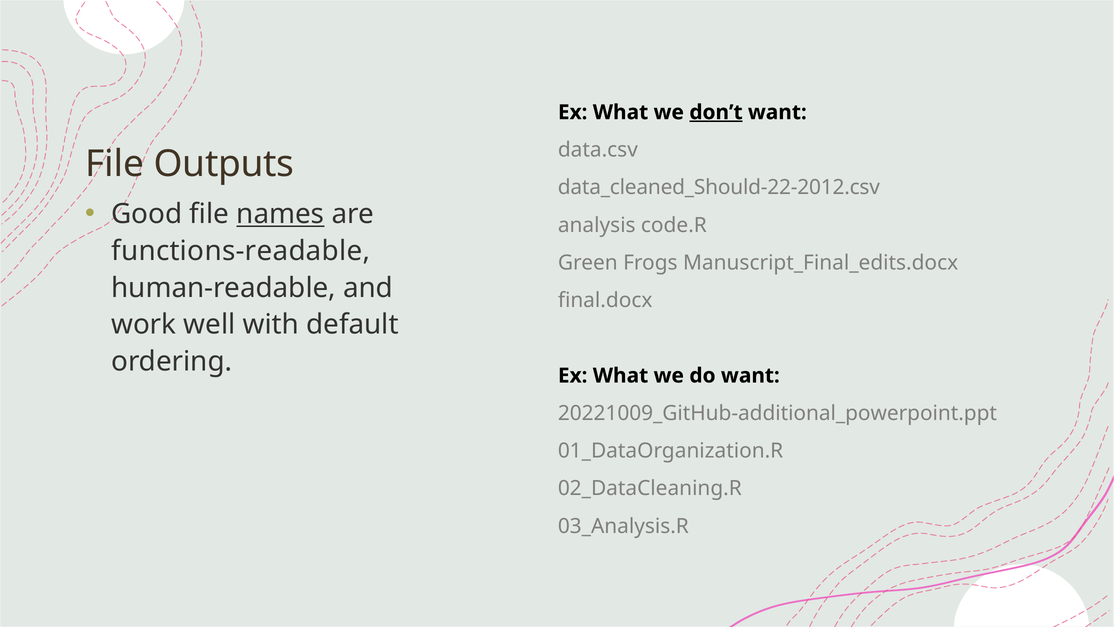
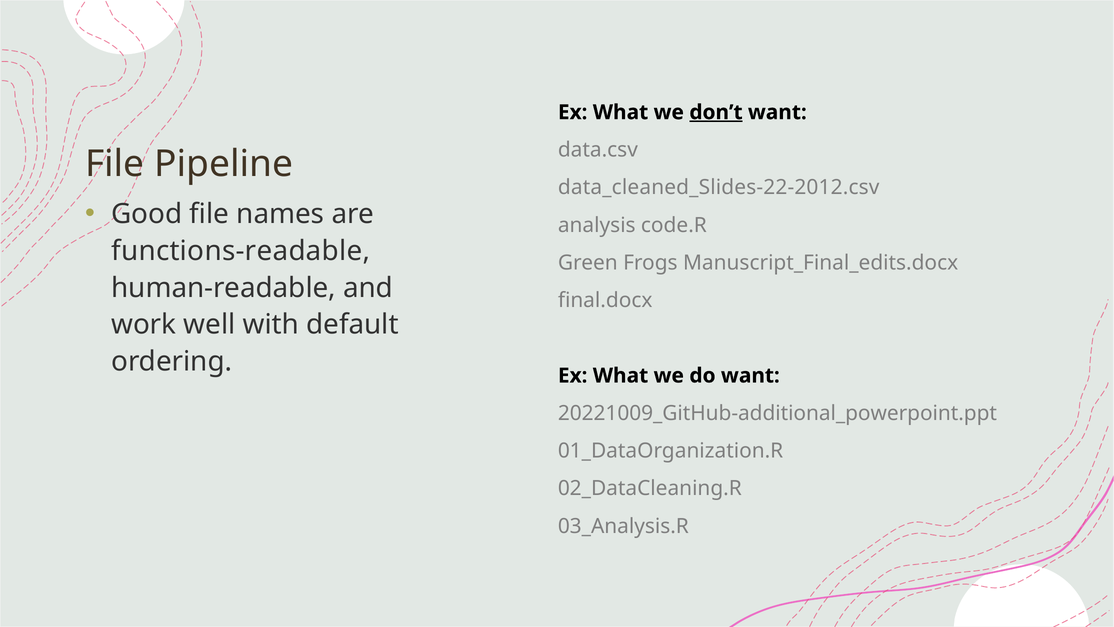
Outputs: Outputs -> Pipeline (224, 164)
data_cleaned_Should-22-2012.csv: data_cleaned_Should-22-2012.csv -> data_cleaned_Slides-22-2012.csv (719, 187)
names underline: present -> none (280, 214)
